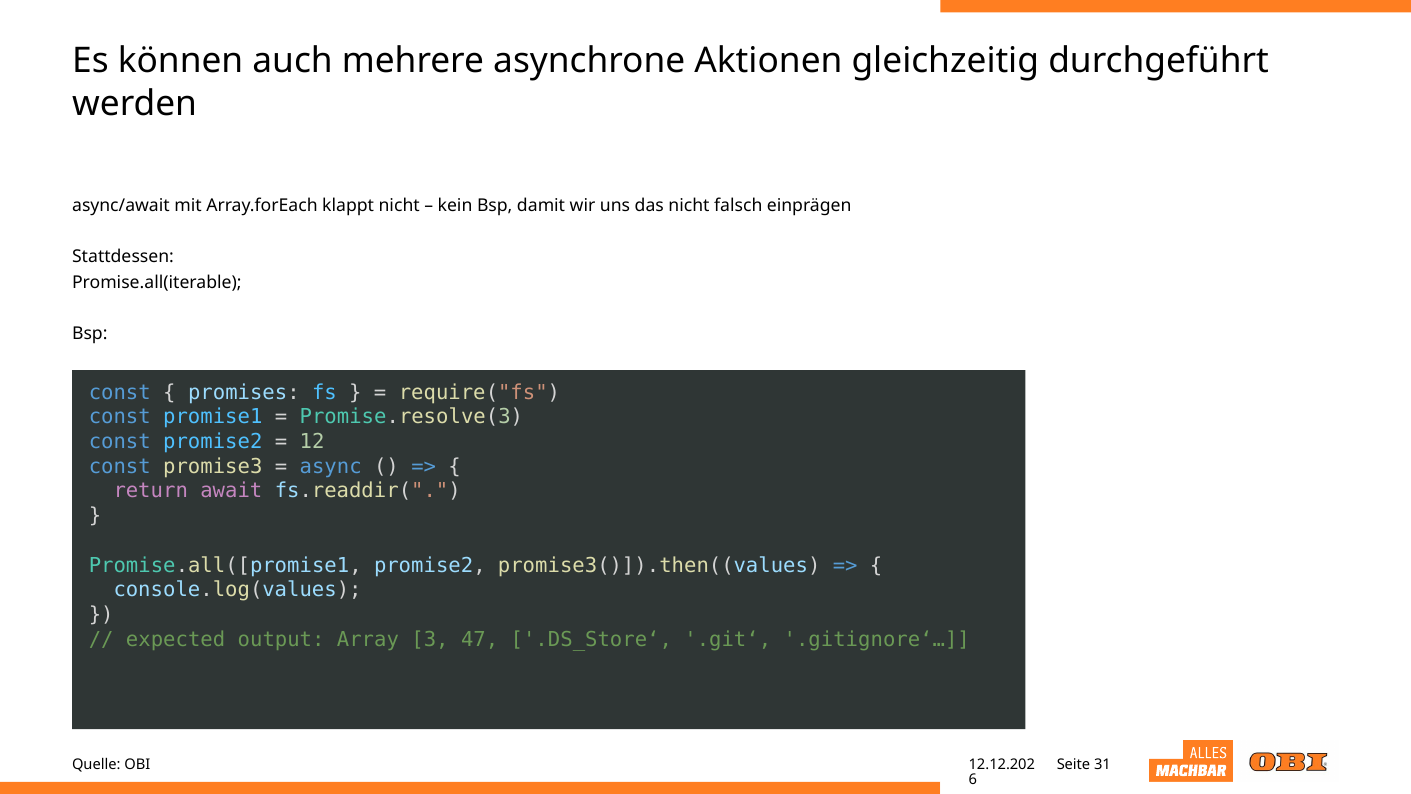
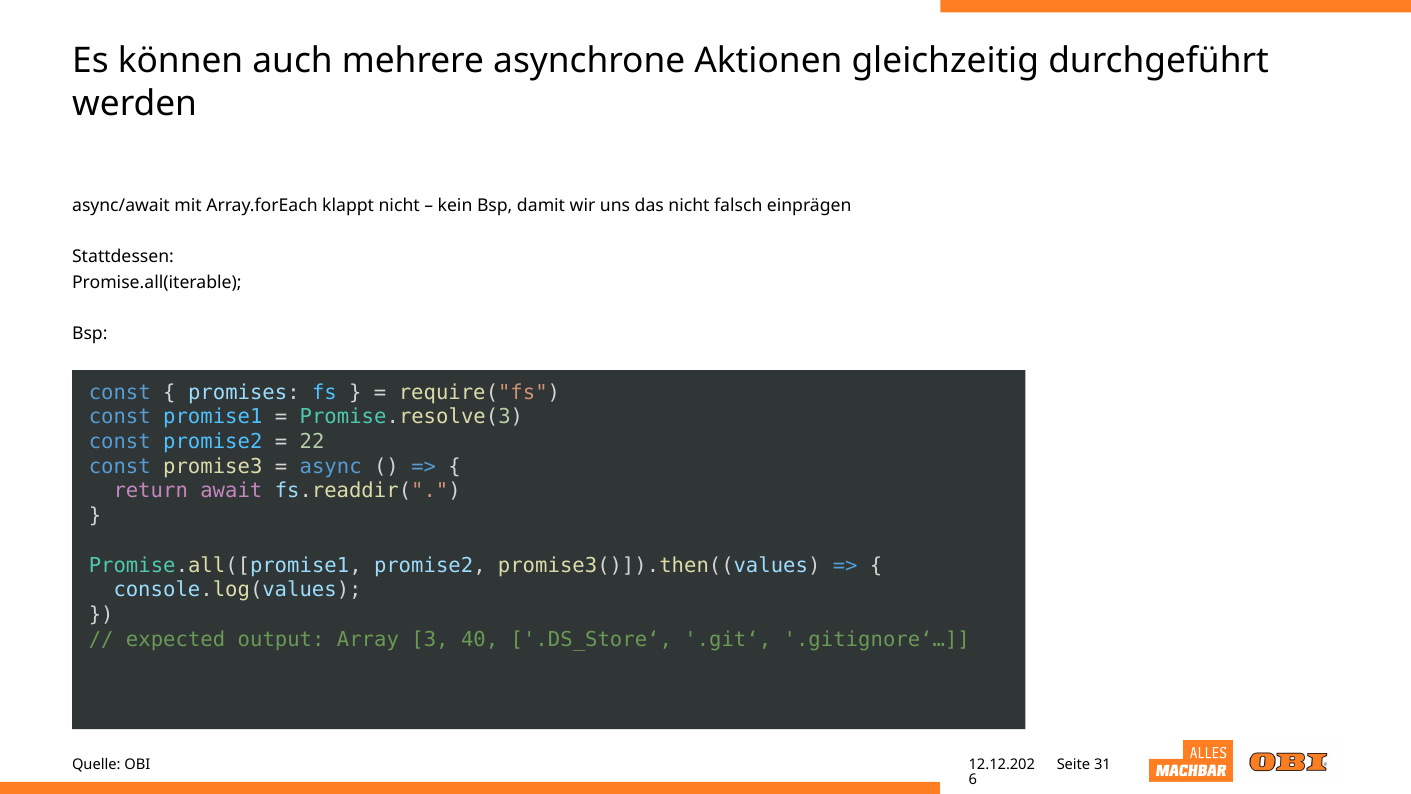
12: 12 -> 22 (312, 442)
47: 47 -> 40 (480, 639)
